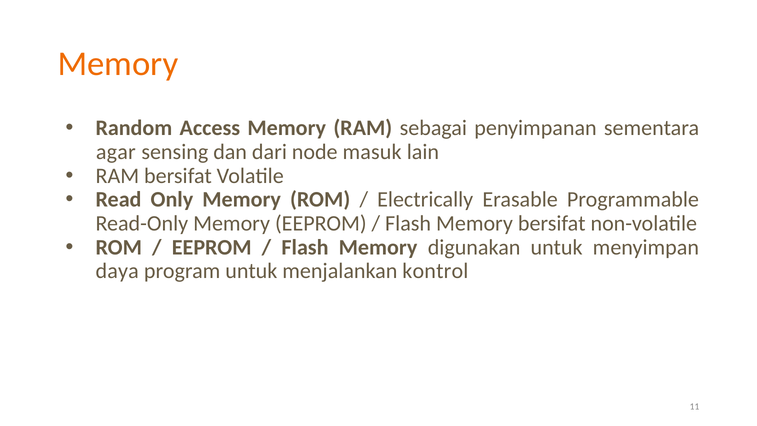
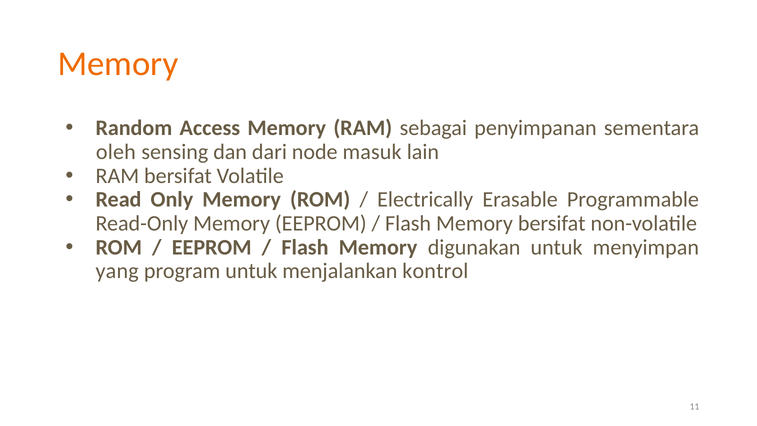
agar: agar -> oleh (116, 152)
daya: daya -> yang (117, 271)
